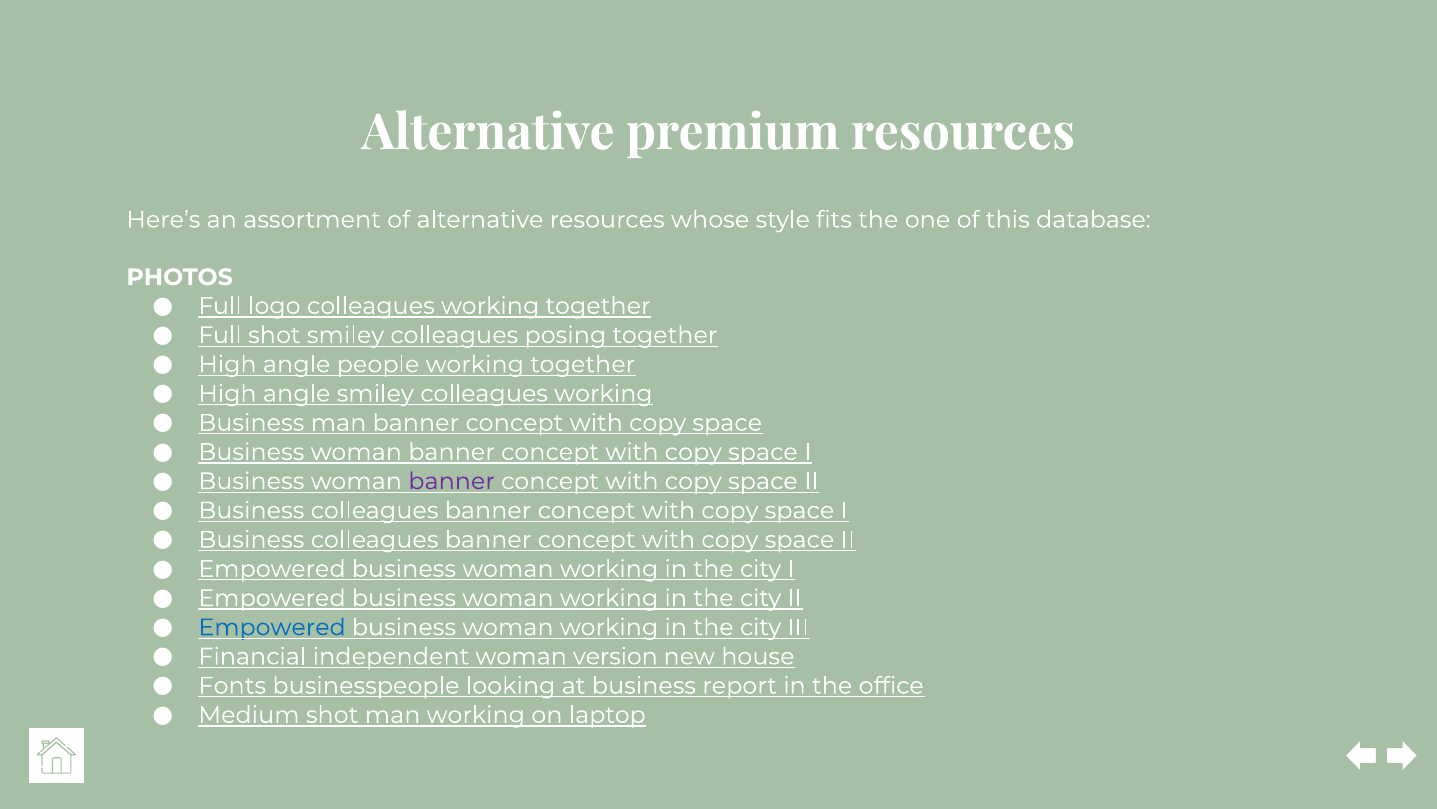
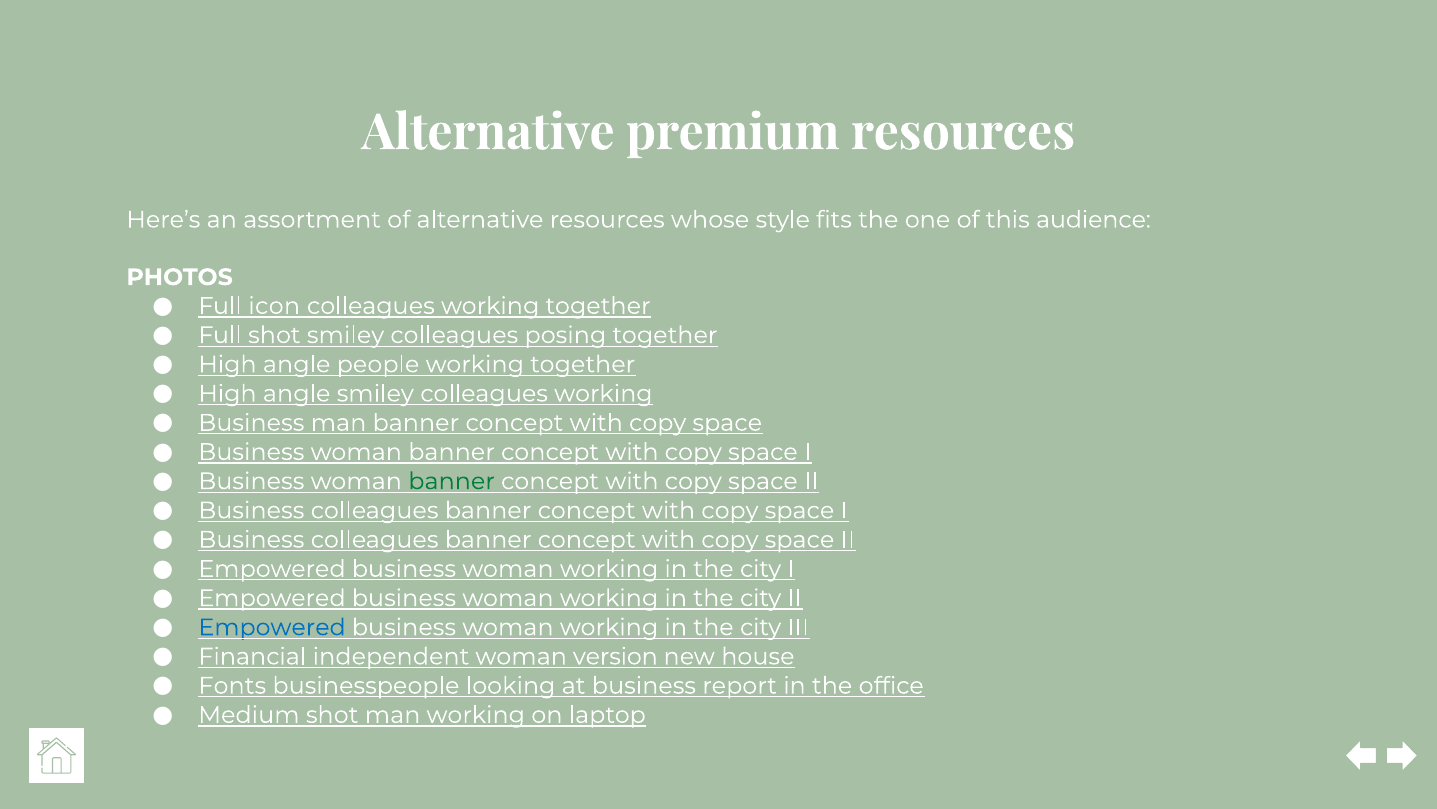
database: database -> audience (1093, 220)
logo: logo -> icon (274, 306)
banner colour: purple -> green (452, 481)
